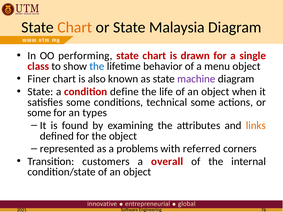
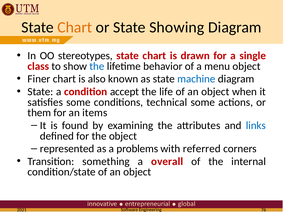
Malaysia: Malaysia -> Showing (177, 27)
performing: performing -> stereotypes (85, 56)
machine colour: purple -> blue (196, 79)
define: define -> accept (124, 92)
some: some -> them (39, 113)
types: types -> items (95, 113)
links colour: orange -> blue (256, 126)
customers: customers -> something (106, 162)
